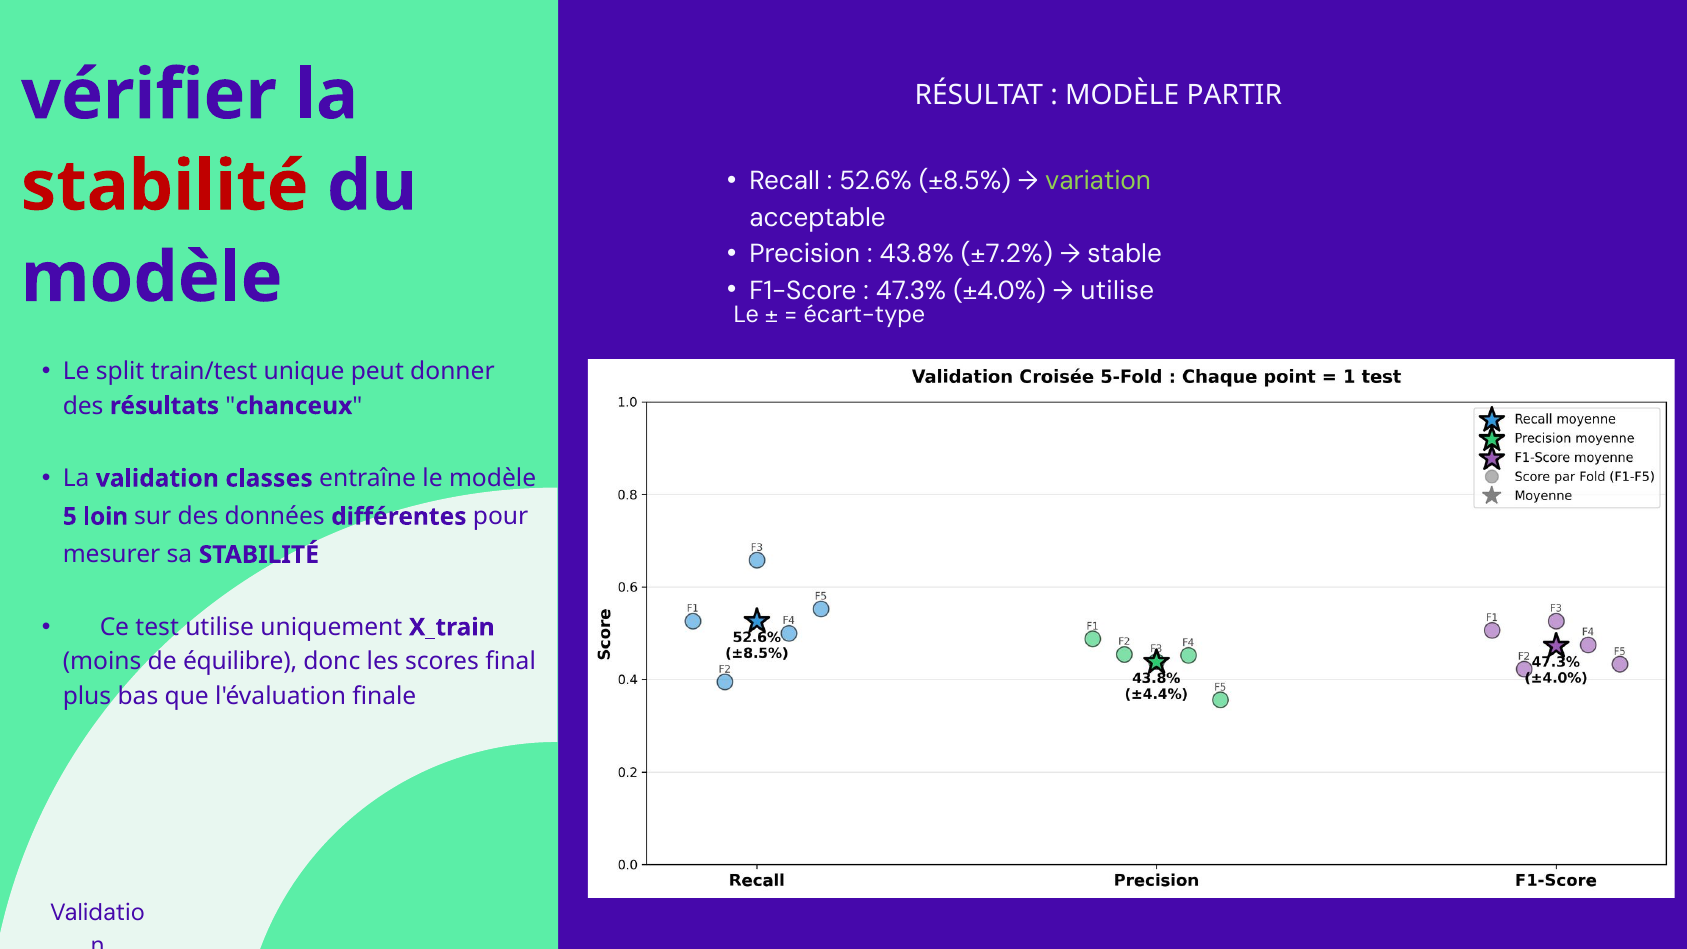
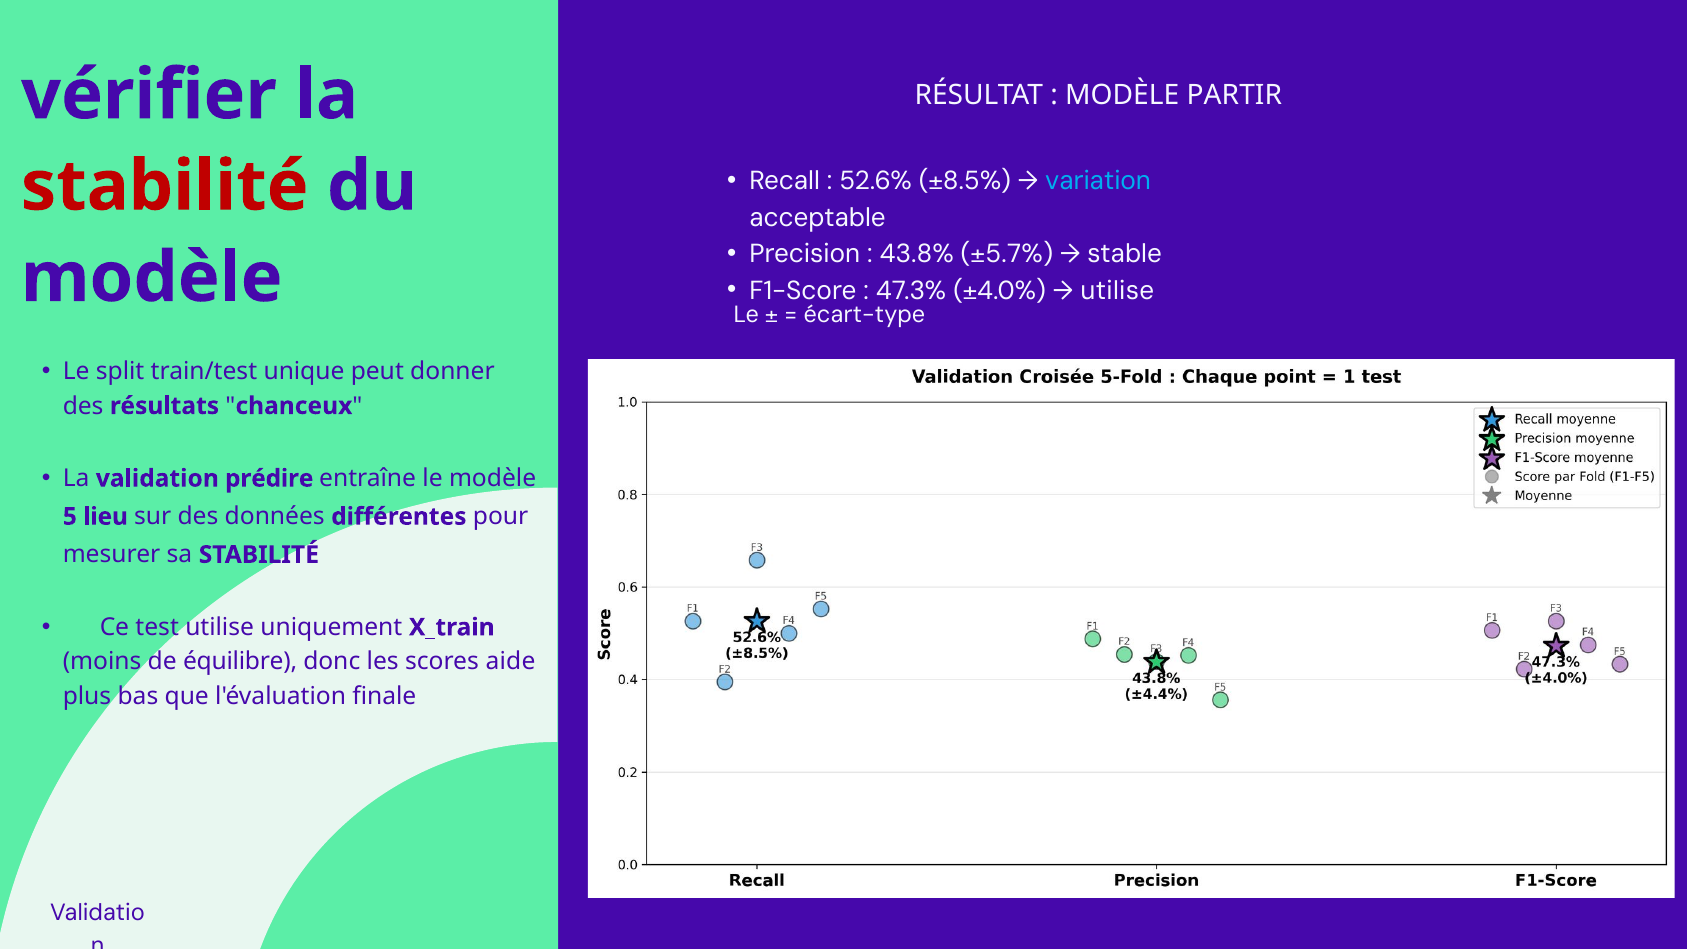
variation colour: light green -> light blue (1098, 181)
±7.2%: ±7.2% -> ±5.7% (1007, 254)
classes: classes -> prédire (269, 478)
loin: loin -> lieu (106, 517)
final: final -> aide (511, 662)
